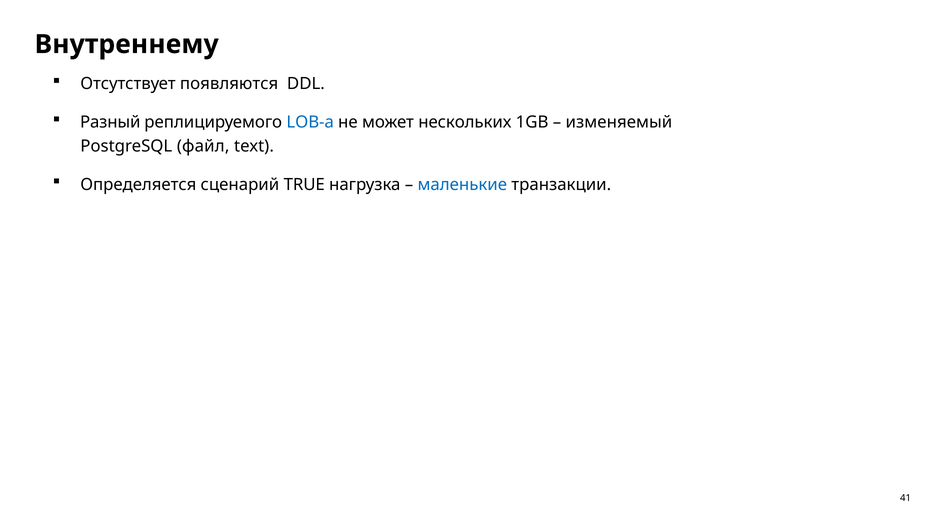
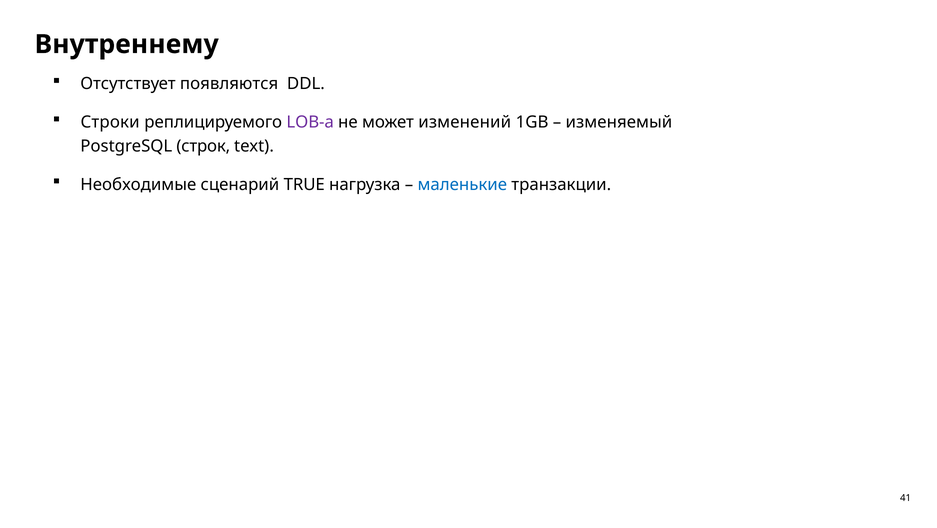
Разный: Разный -> Строки (110, 122)
LOB-a colour: blue -> purple (310, 122)
нескольких: нескольких -> изменений (465, 122)
файл: файл -> строк (203, 146)
Определяется: Определяется -> Необходимые (138, 185)
